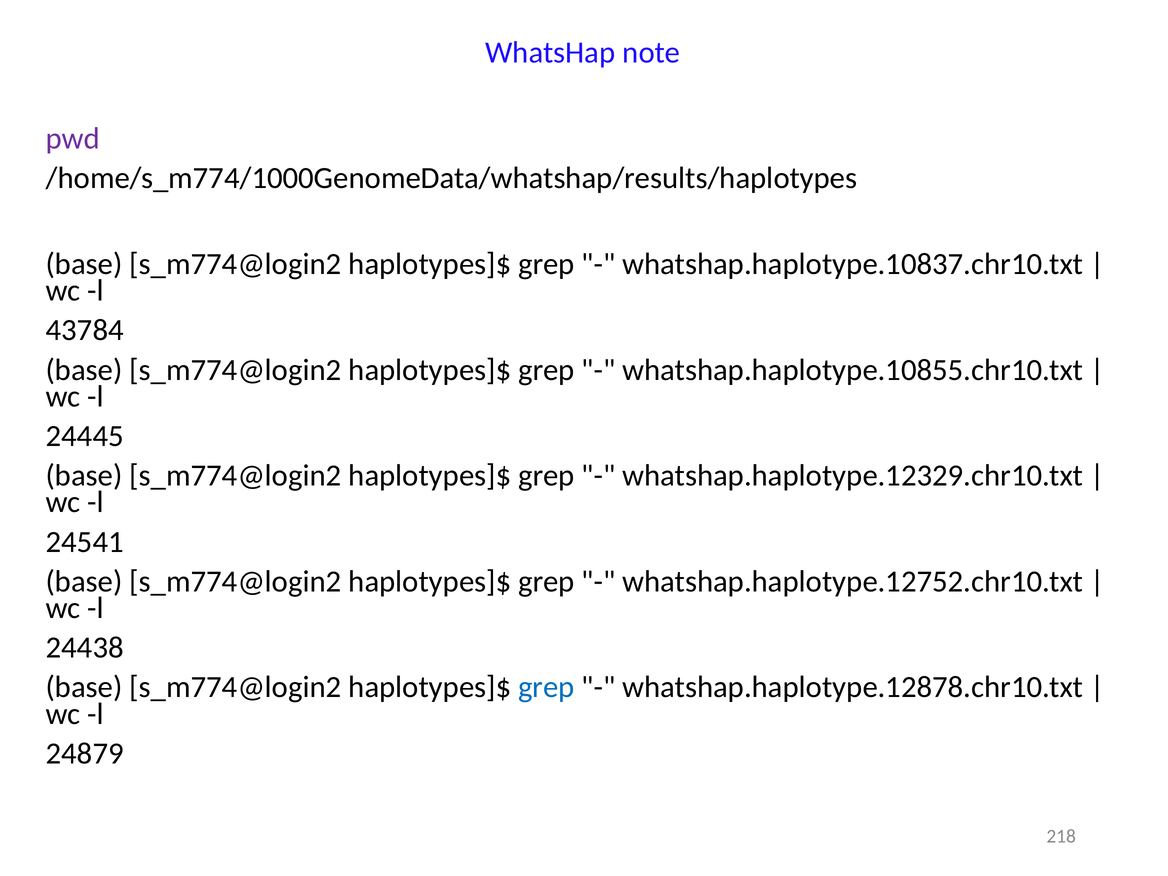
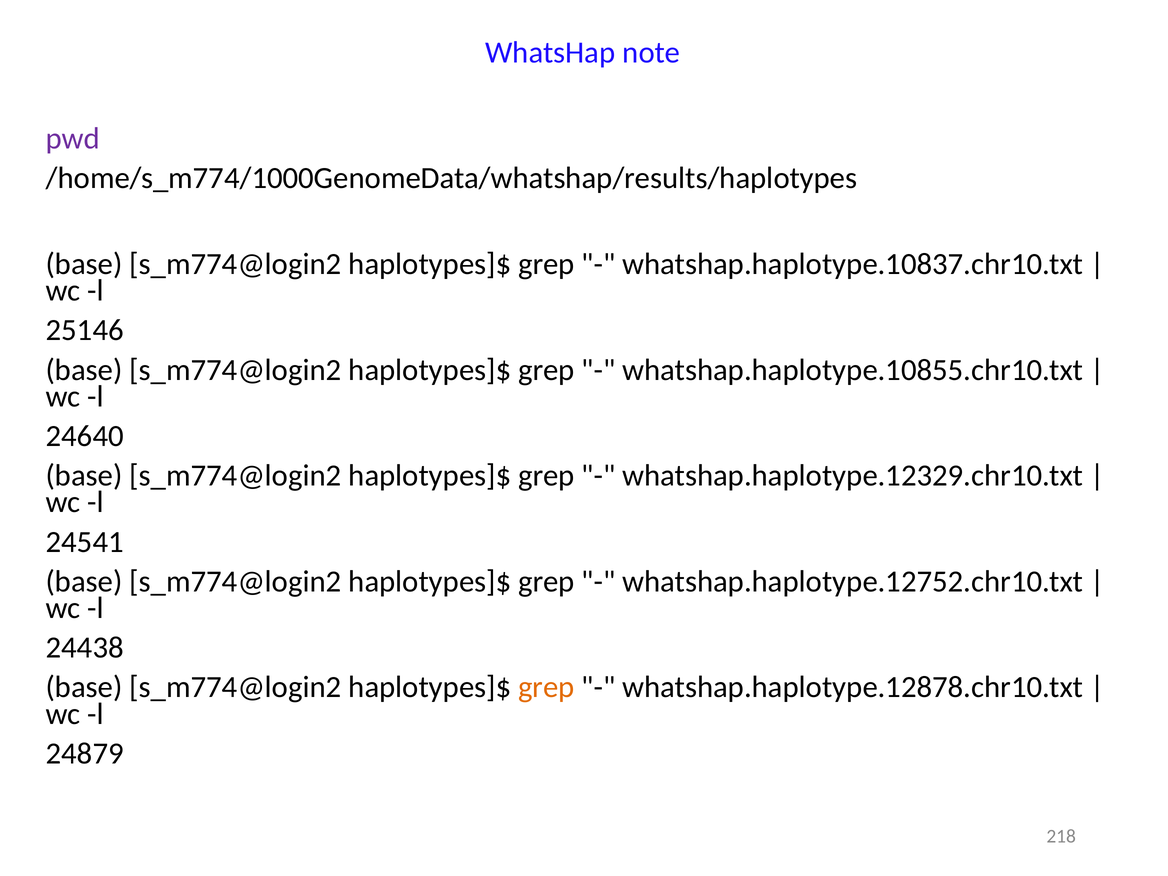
43784: 43784 -> 25146 (85, 330)
24445: 24445 -> 24640 (85, 436)
grep colour: blue -> orange (546, 687)
